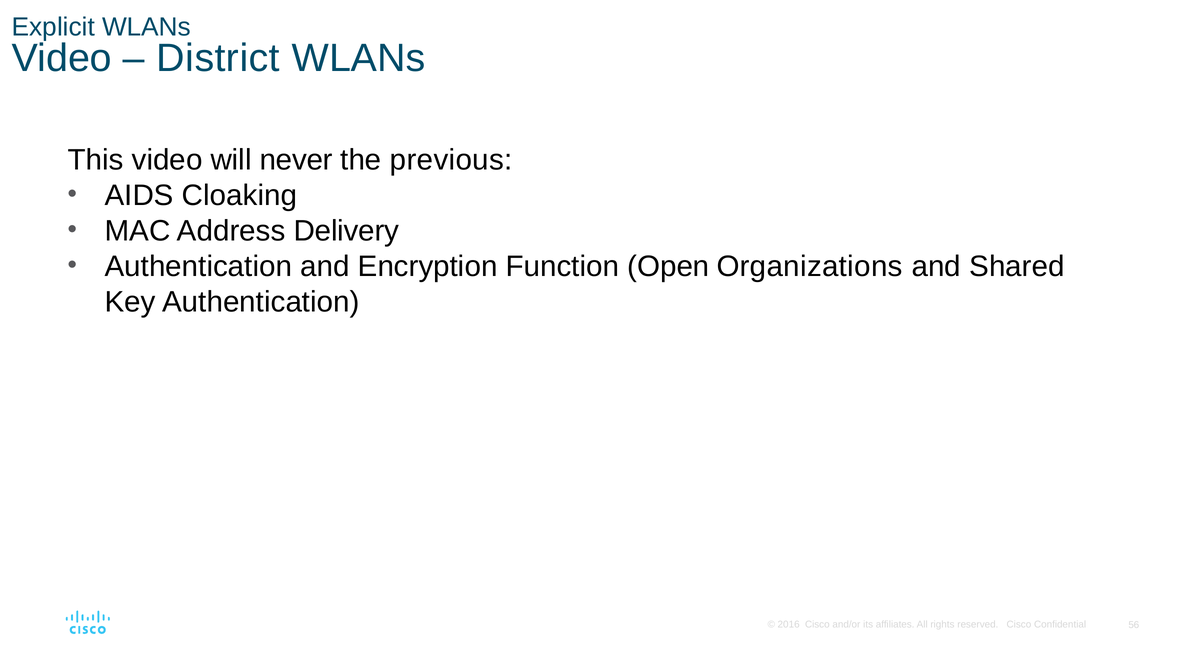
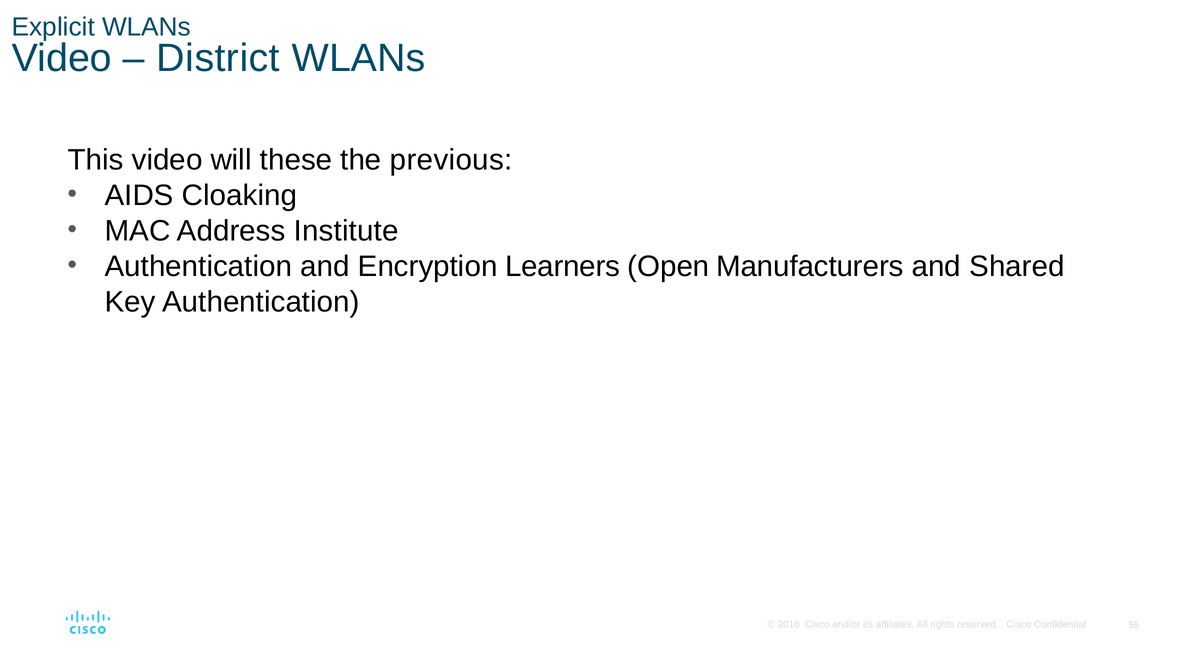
never: never -> these (296, 160)
Delivery: Delivery -> Institute (346, 231)
Function: Function -> Learners (563, 266)
Organizations: Organizations -> Manufacturers (810, 266)
